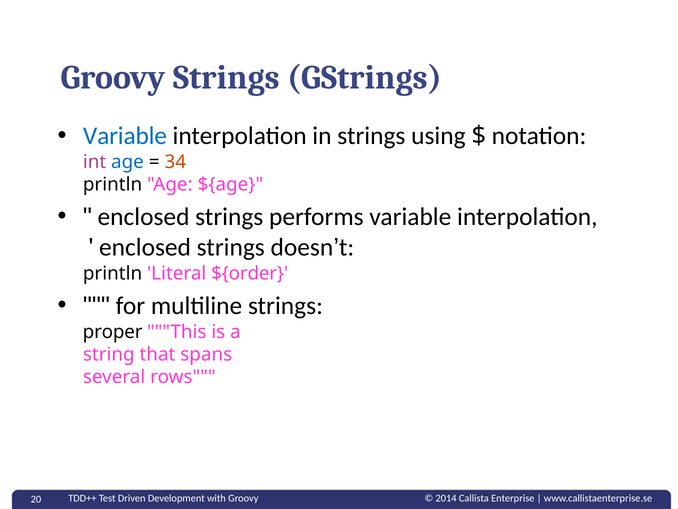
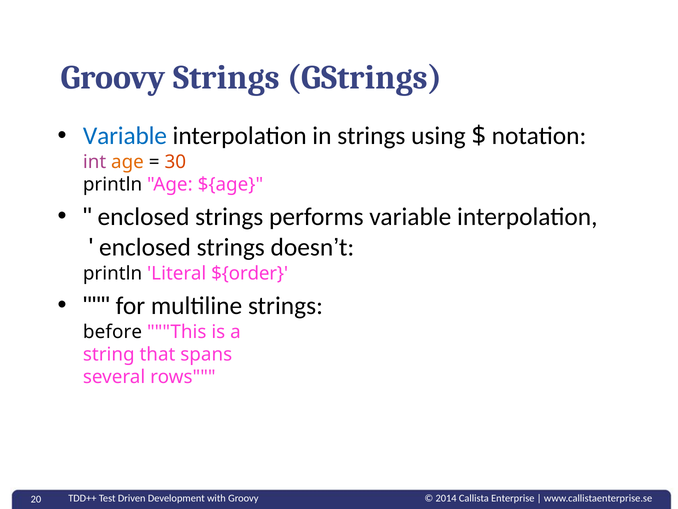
age colour: blue -> orange (127, 162)
34: 34 -> 30 (175, 162)
proper: proper -> before (113, 332)
